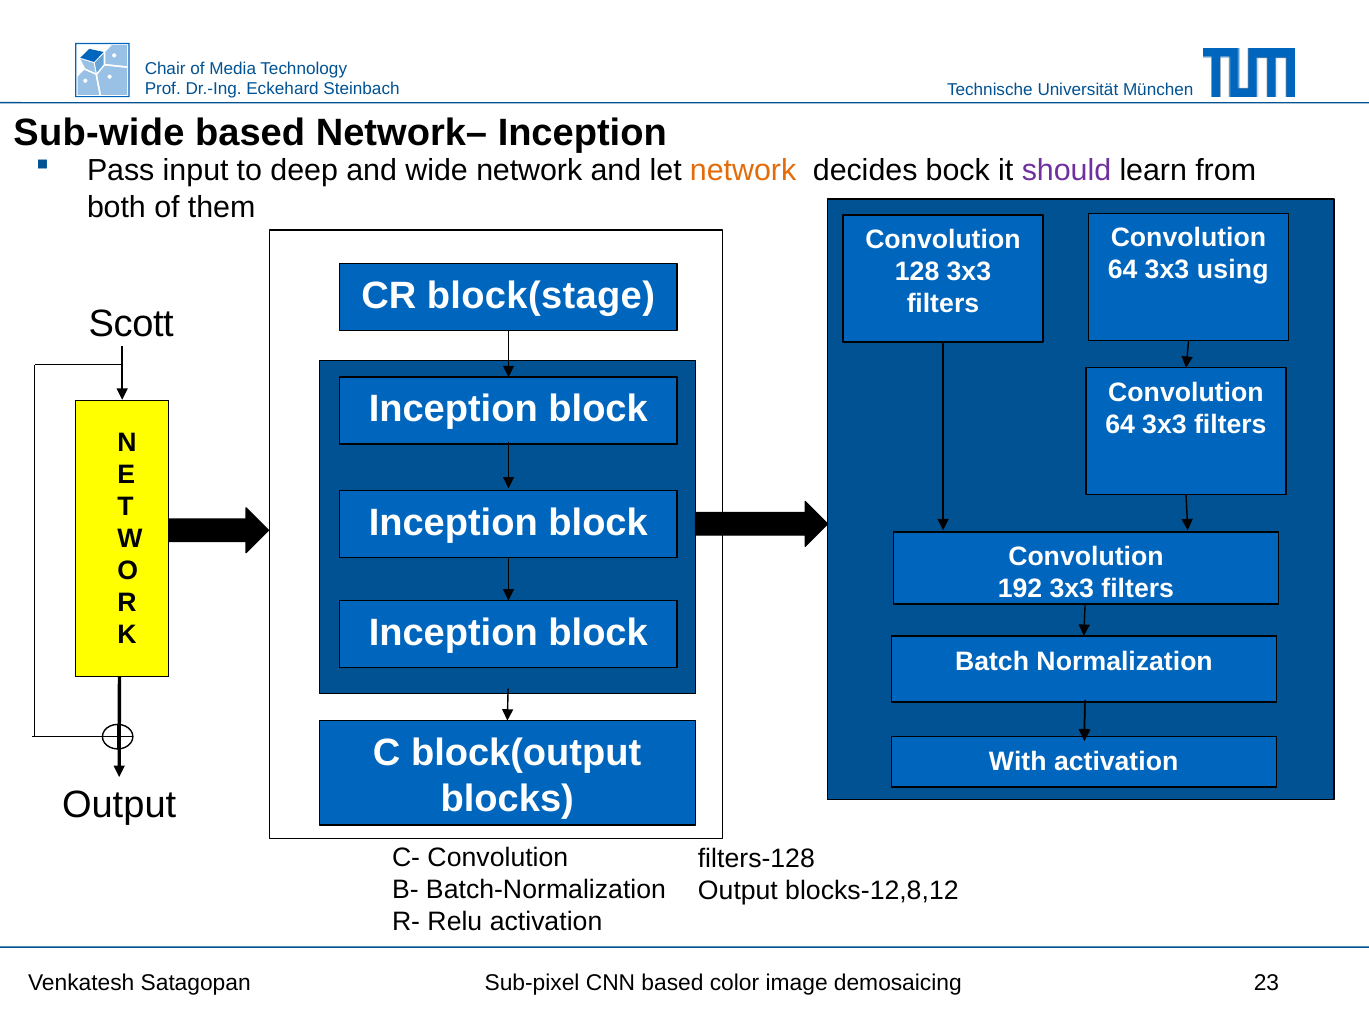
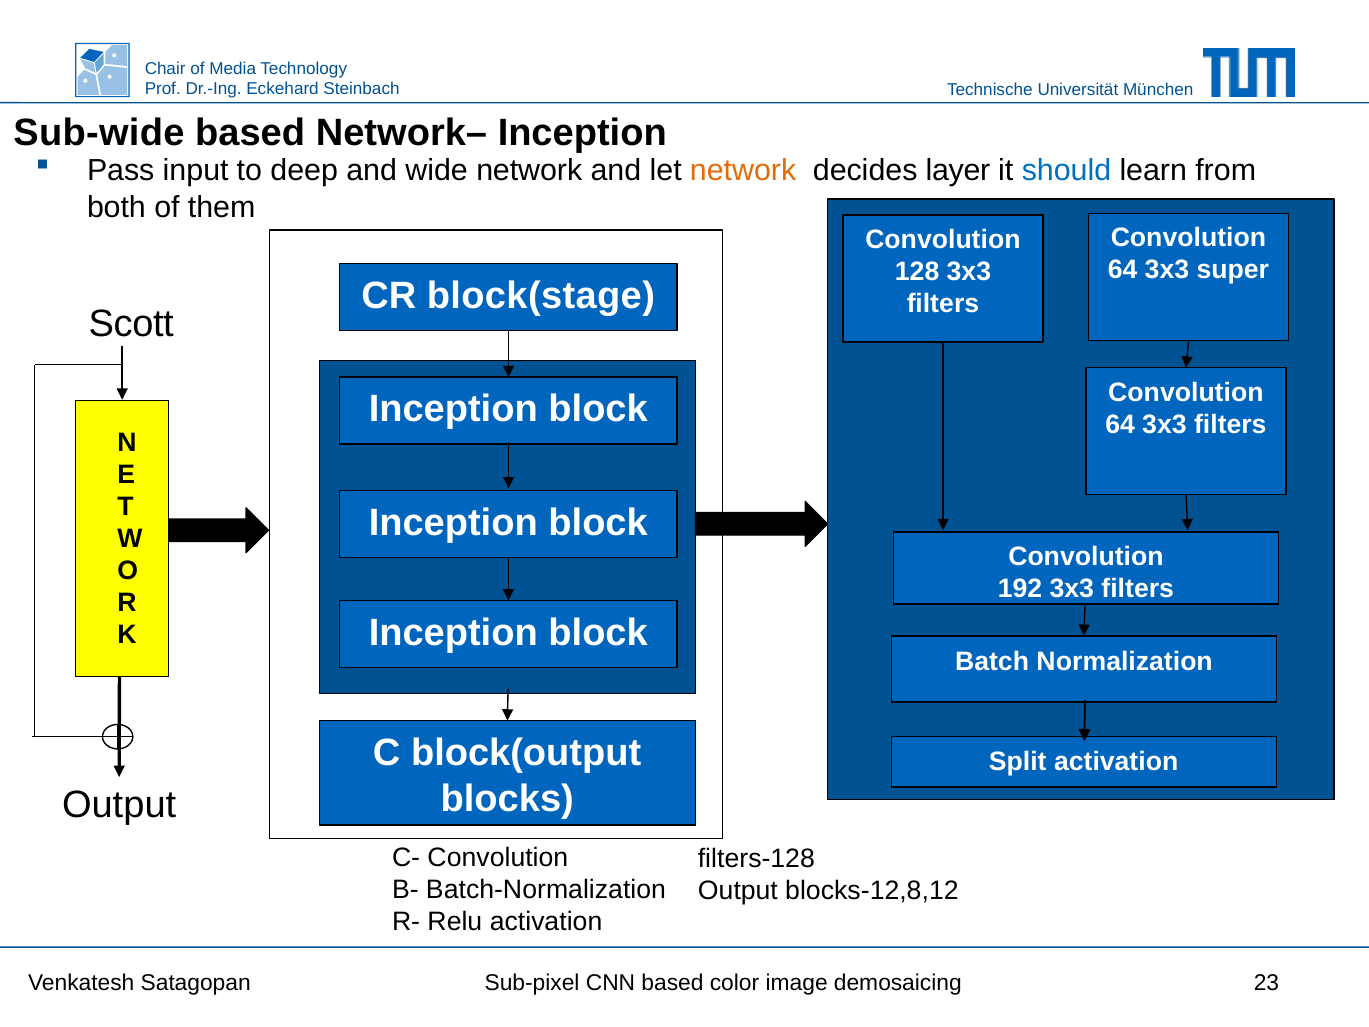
bock: bock -> layer (958, 171)
should colour: purple -> blue (1067, 171)
using: using -> super (1233, 270)
With: With -> Split (1018, 761)
